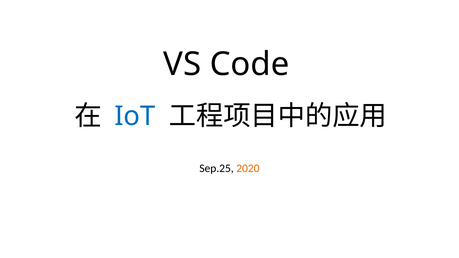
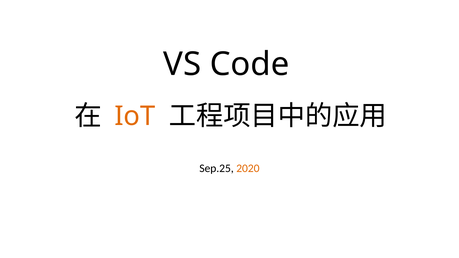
IoT colour: blue -> orange (135, 116)
